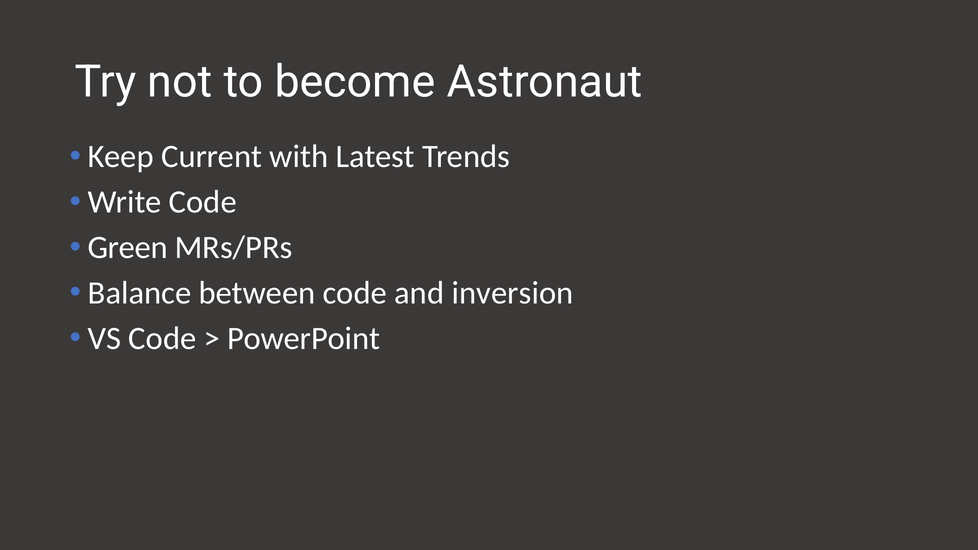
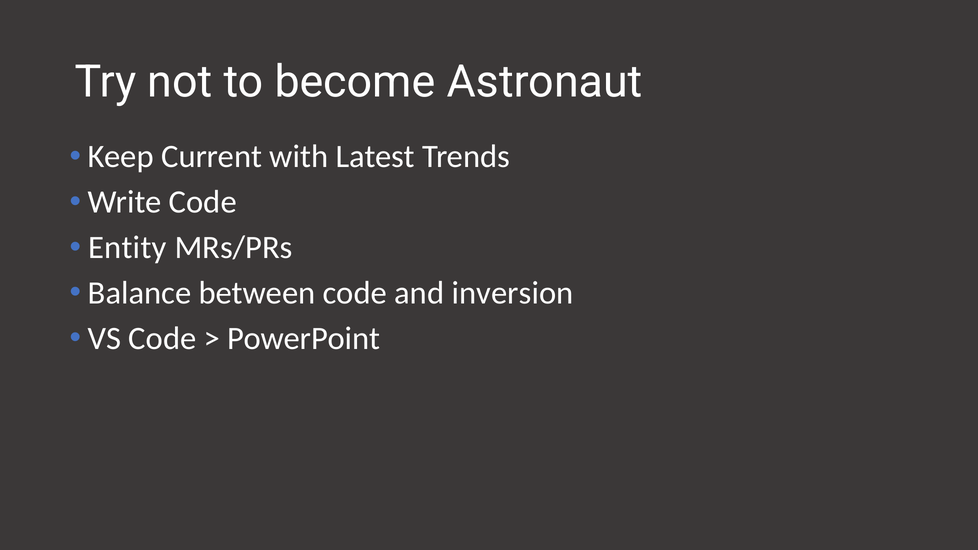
Green: Green -> Entity (127, 248)
